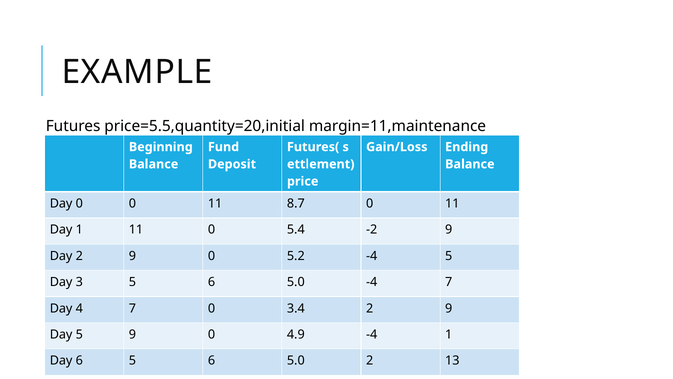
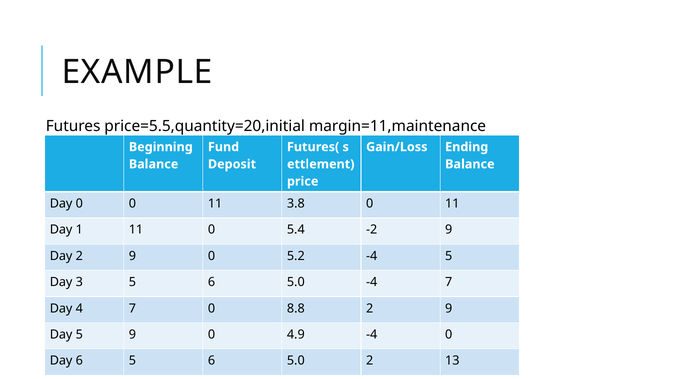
8.7: 8.7 -> 3.8 (296, 203)
3.4: 3.4 -> 8.8 (296, 308)
-4 1: 1 -> 0 (449, 334)
